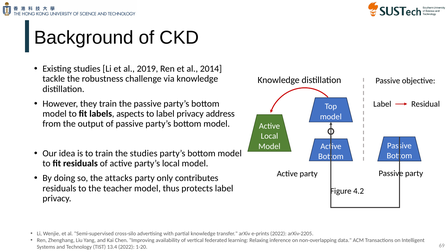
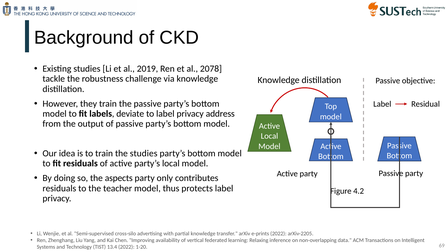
2014: 2014 -> 2078 (211, 69)
aspects: aspects -> deviate (130, 114)
attacks: attacks -> aspects (119, 178)
